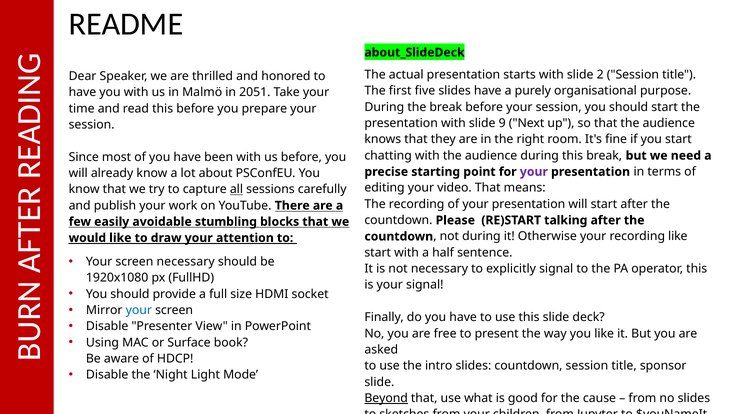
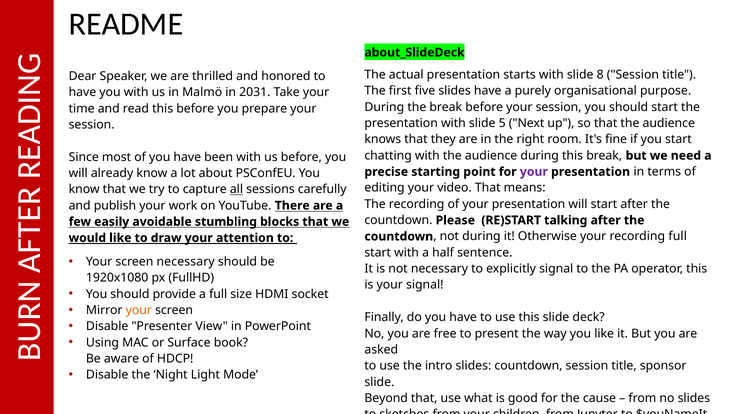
2: 2 -> 8 (600, 75)
2051: 2051 -> 2031 (255, 93)
9: 9 -> 5 (502, 123)
recording like: like -> full (678, 237)
your colour: blue -> orange (139, 311)
Beyond underline: present -> none (386, 399)
